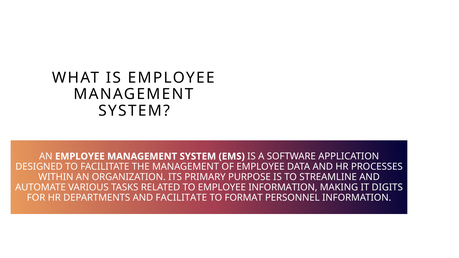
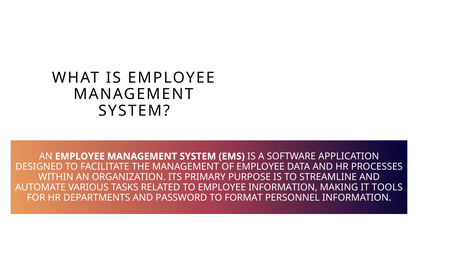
DIGITS: DIGITS -> TOOLS (387, 187)
AND FACILITATE: FACILITATE -> PASSWORD (181, 198)
